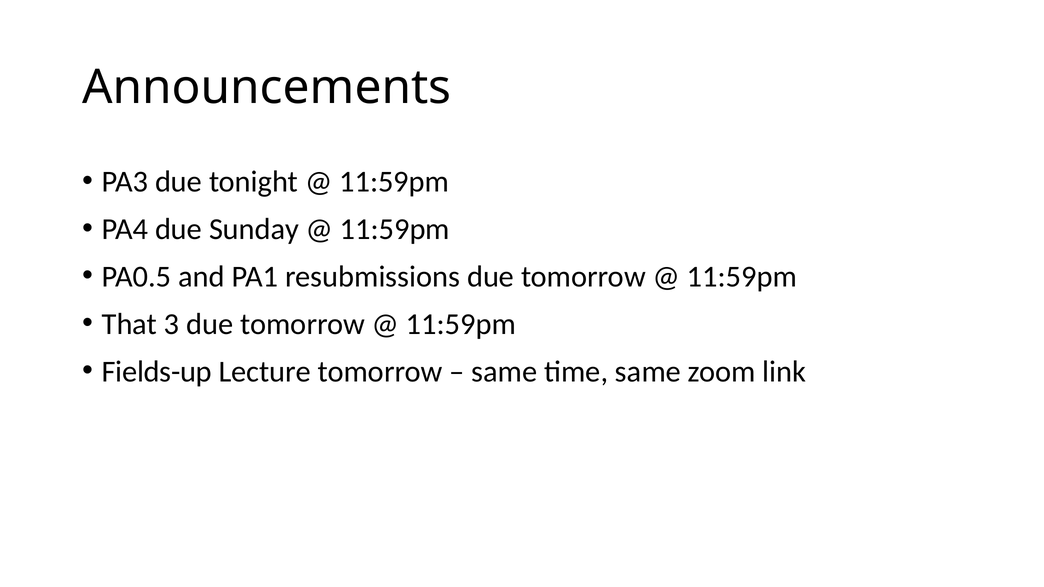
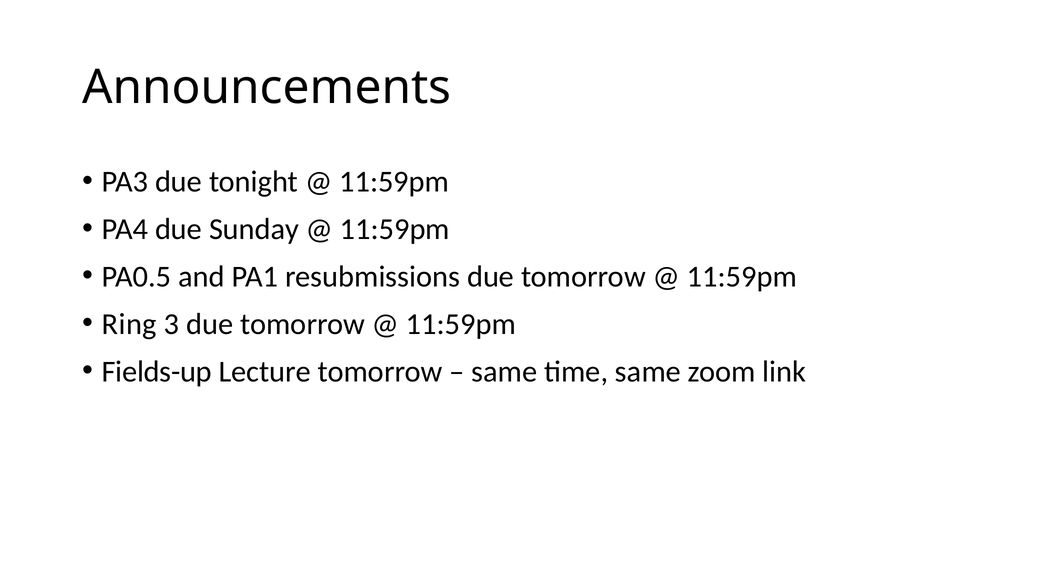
That: That -> Ring (129, 324)
